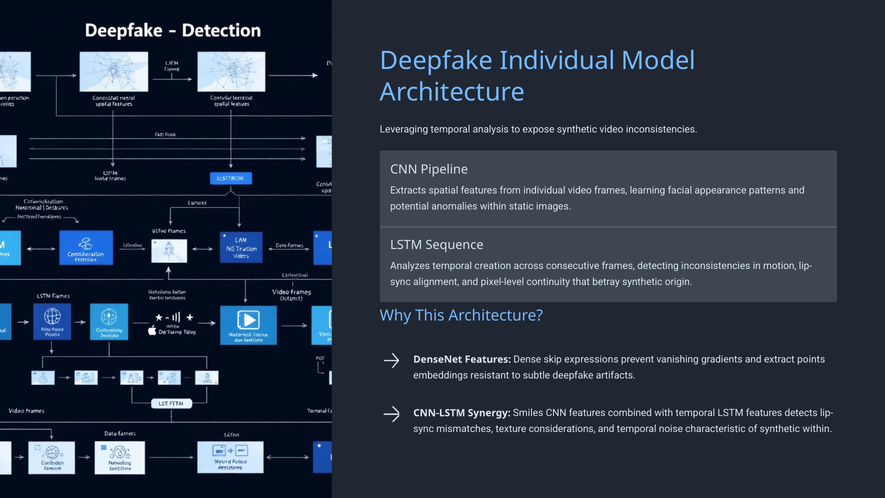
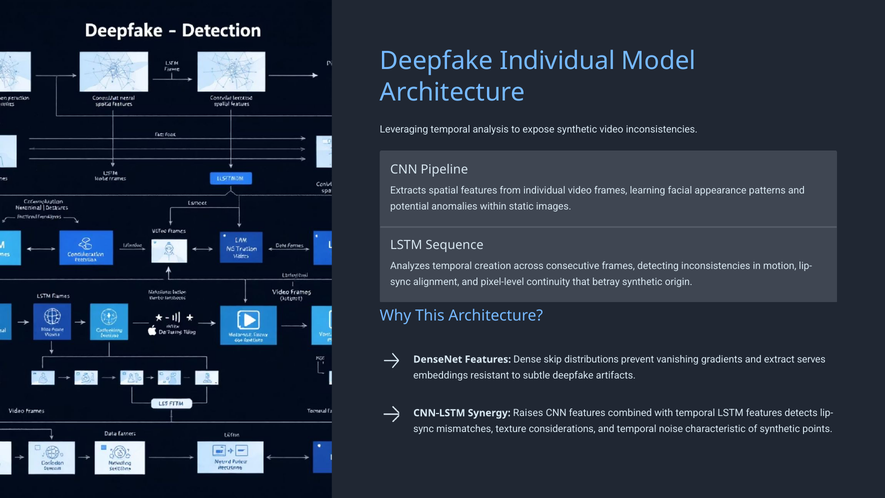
expressions: expressions -> distributions (592, 359)
points: points -> serves (811, 359)
Smiles: Smiles -> Raises (528, 413)
synthetic within: within -> points (817, 429)
